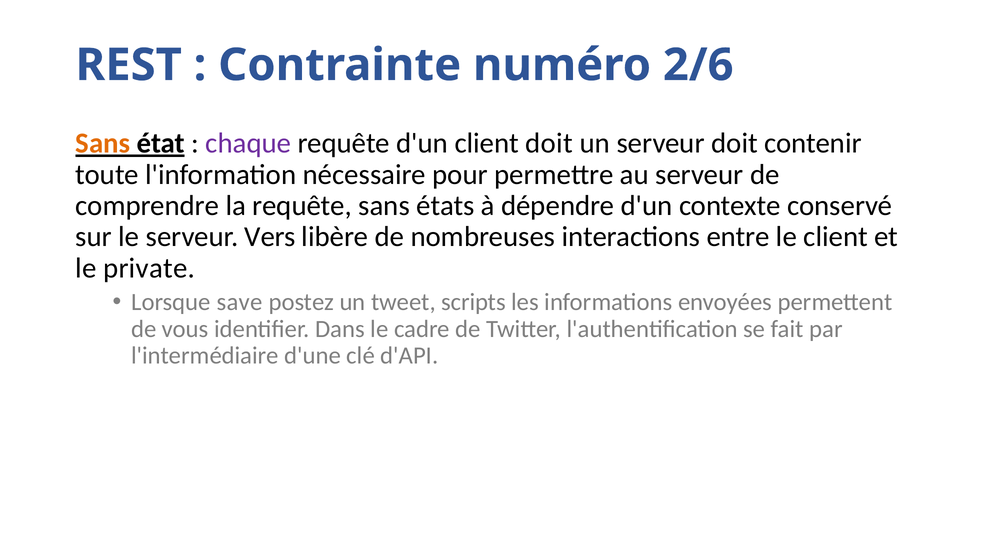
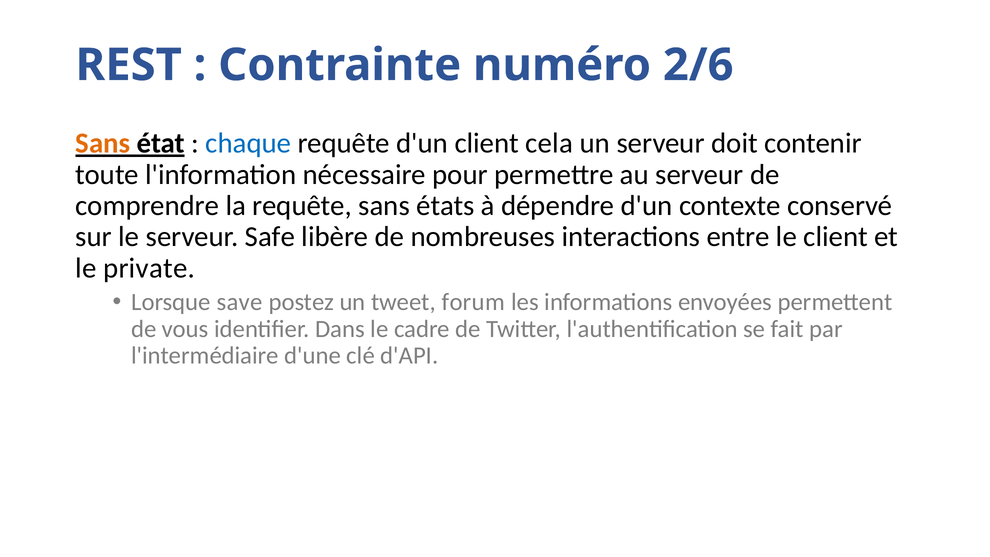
chaque colour: purple -> blue (248, 143)
client doit: doit -> cela (549, 143)
Vers: Vers -> Safe (270, 237)
scripts: scripts -> forum (473, 302)
